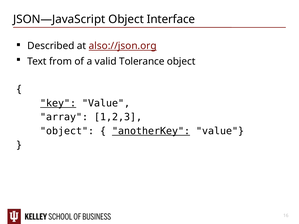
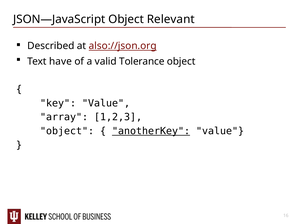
Interface: Interface -> Relevant (171, 19)
from: from -> have (60, 61)
key underline: present -> none (58, 103)
